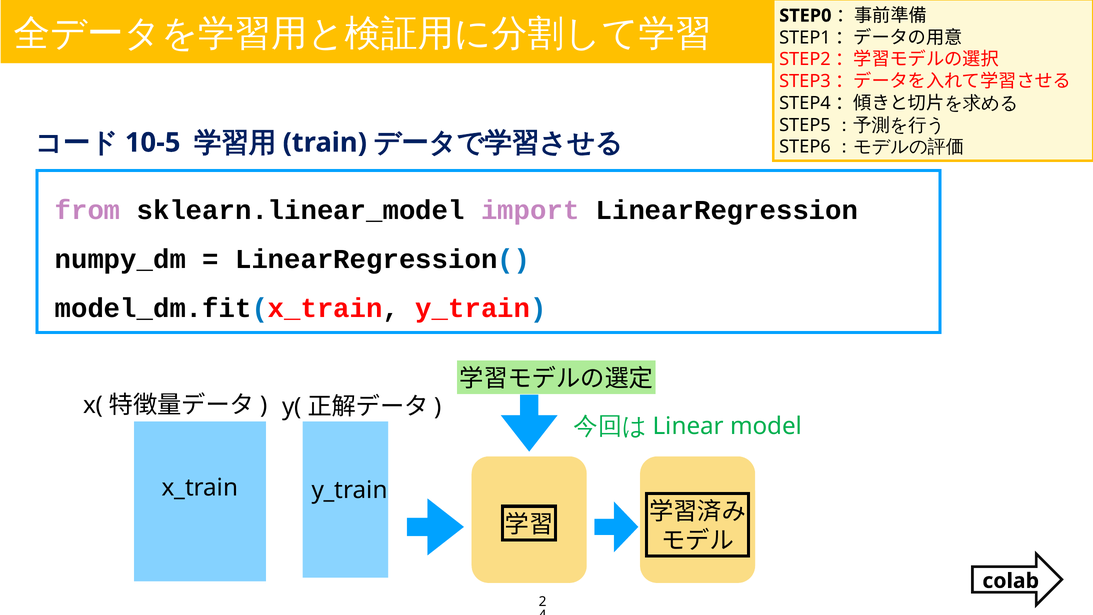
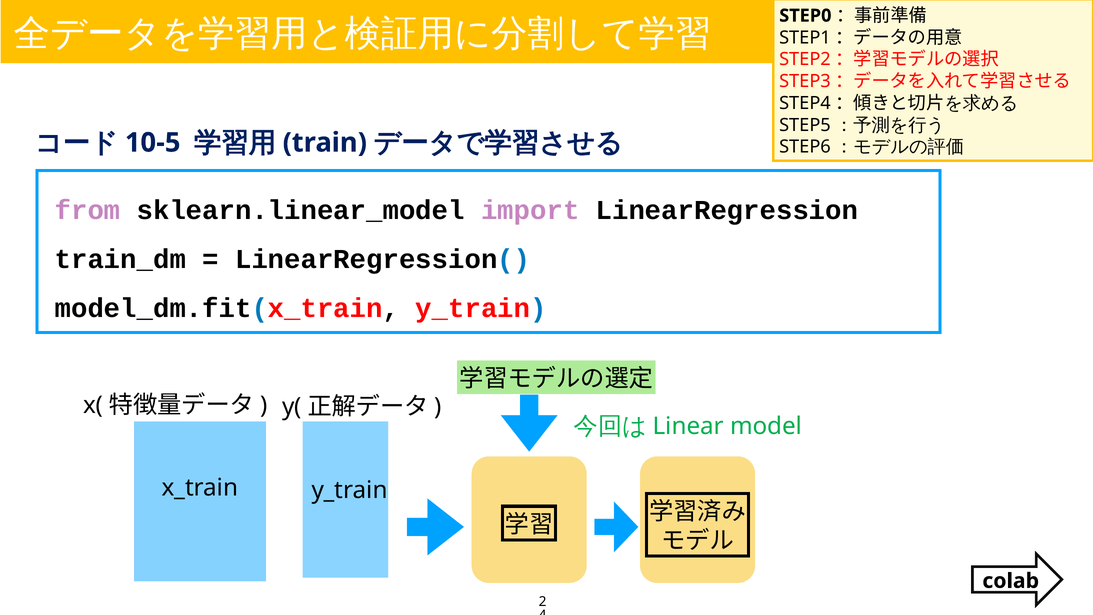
numpy_dm: numpy_dm -> train_dm (120, 259)
